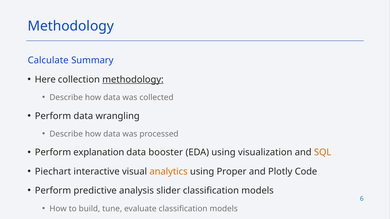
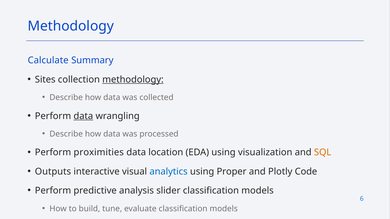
Here: Here -> Sites (45, 80)
data underline: none -> present (83, 116)
explanation: explanation -> proximities (99, 153)
booster: booster -> location (166, 153)
Piechart: Piechart -> Outputs (53, 172)
analytics colour: orange -> blue (169, 172)
